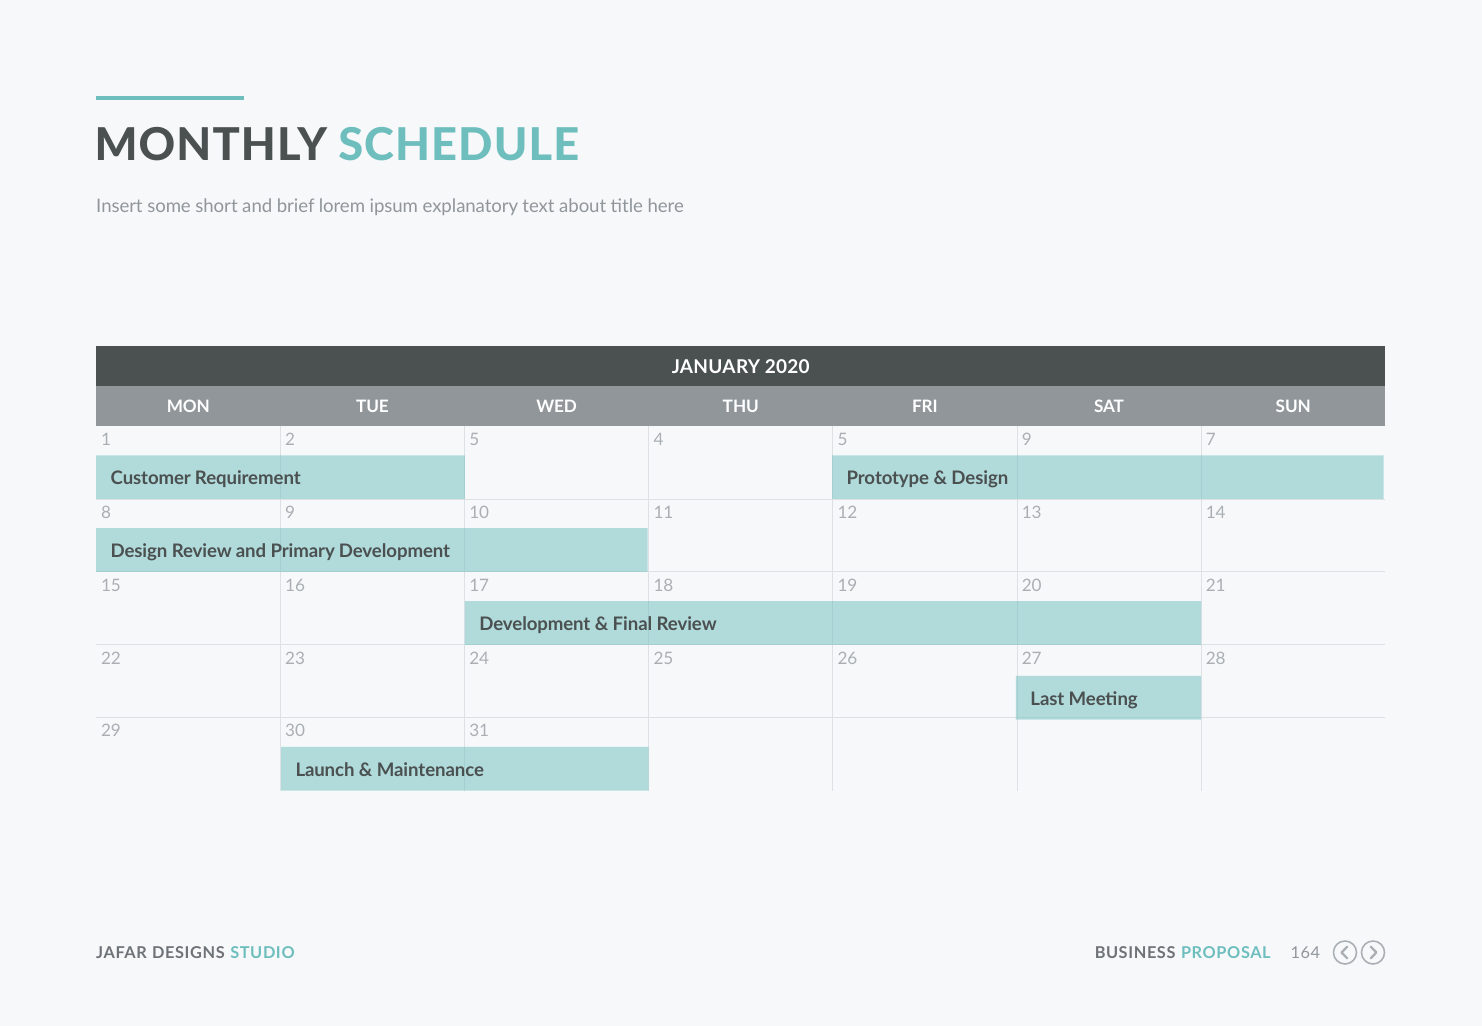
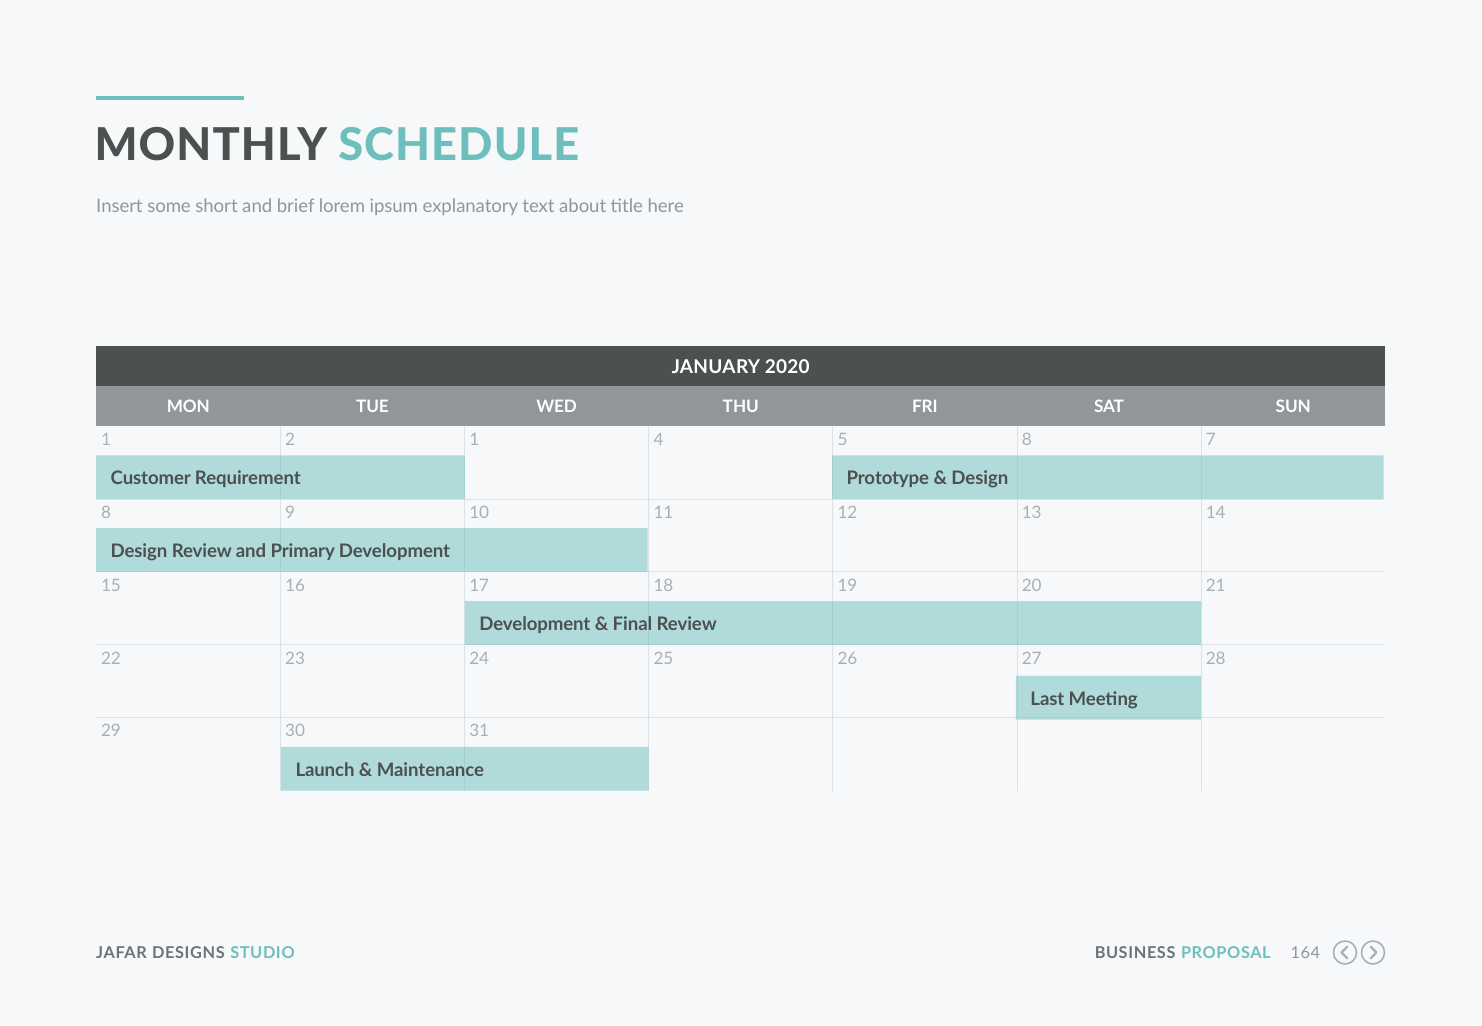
2 5: 5 -> 1 (474, 440)
5 9: 9 -> 8 (1027, 440)
